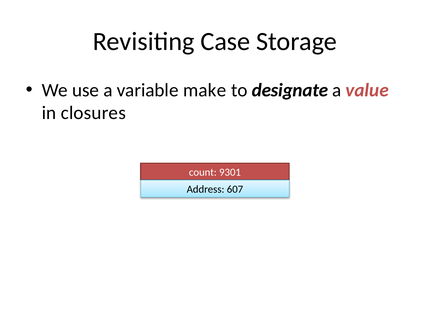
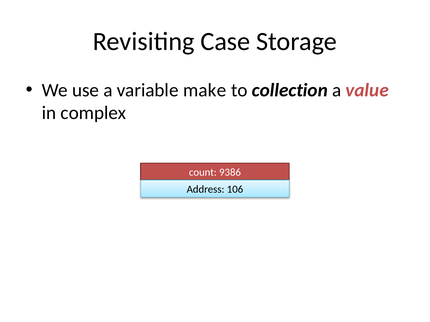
designate: designate -> collection (290, 90)
closures: closures -> complex (93, 113)
9301: 9301 -> 9386 (230, 173)
607: 607 -> 106 (235, 190)
